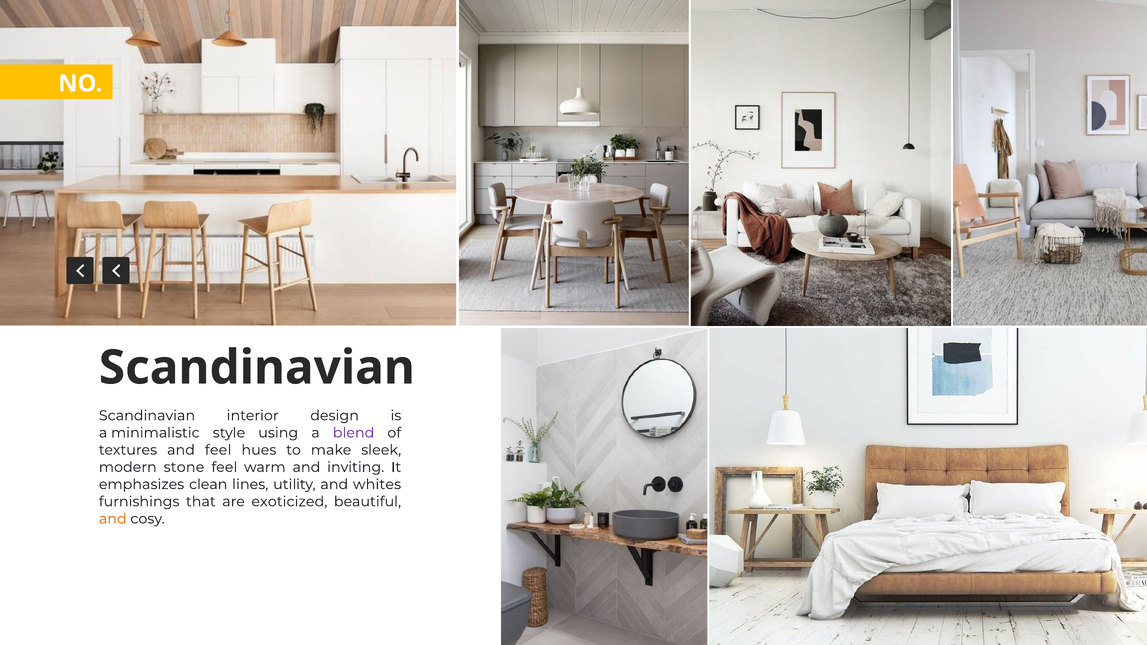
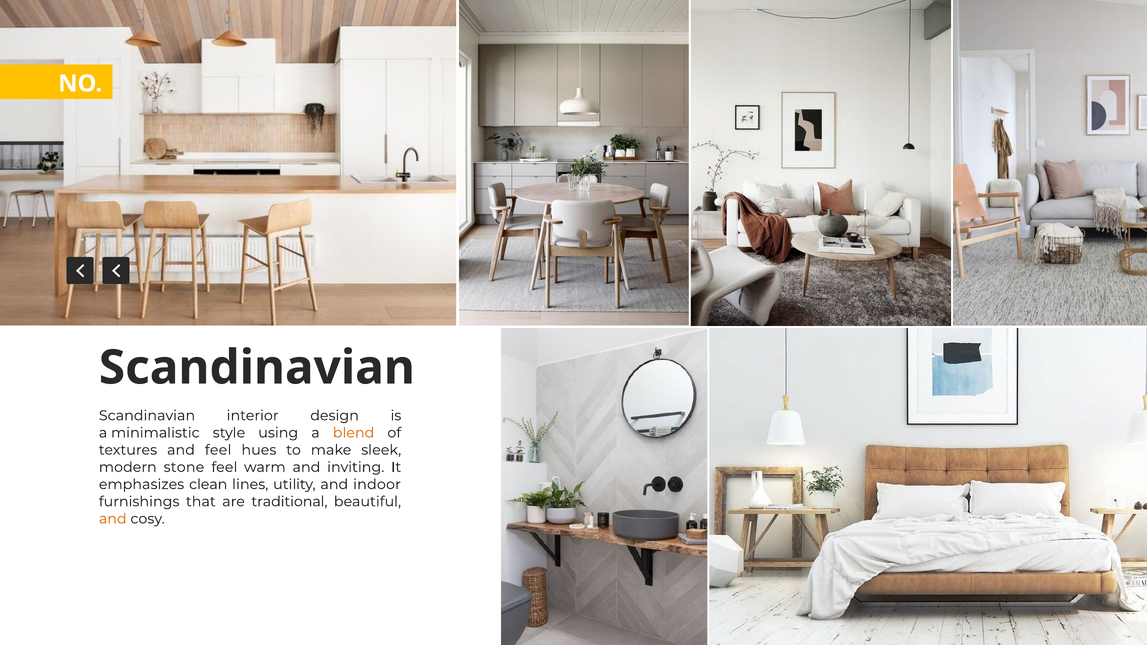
blend colour: purple -> orange (354, 433)
whites: whites -> indoor (377, 485)
exoticized: exoticized -> traditional (289, 502)
